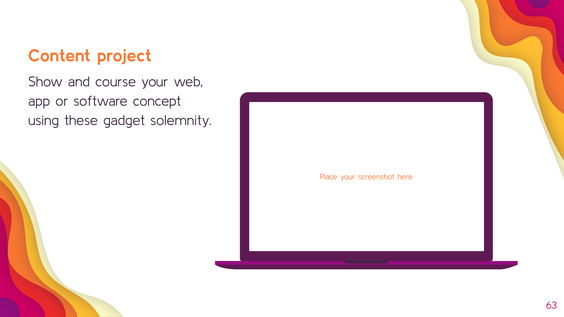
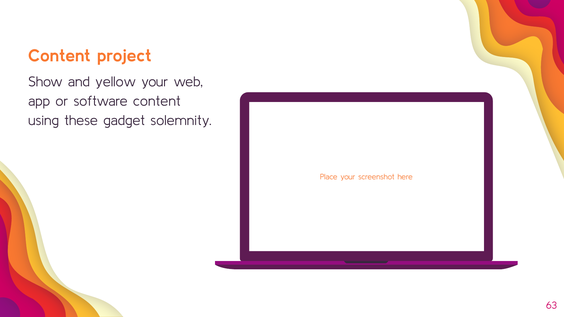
course: course -> yellow (116, 82)
software concept: concept -> content (157, 101)
